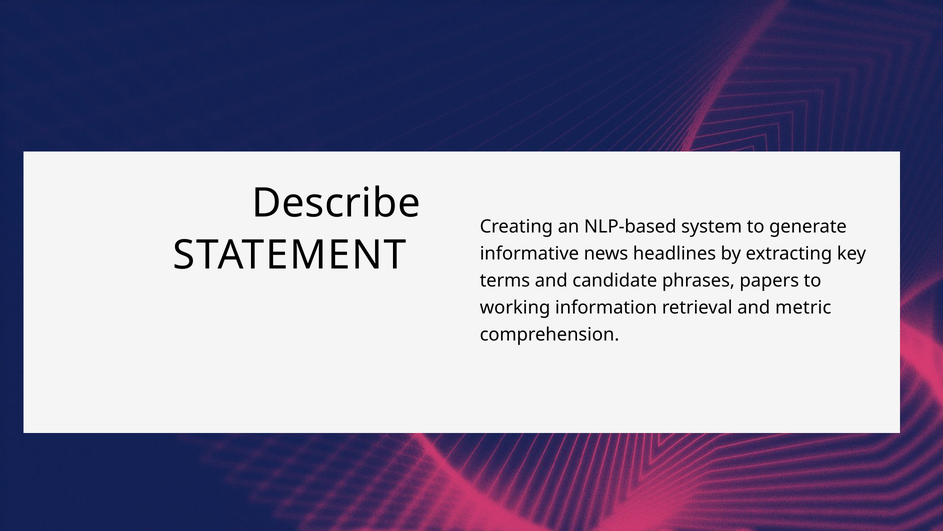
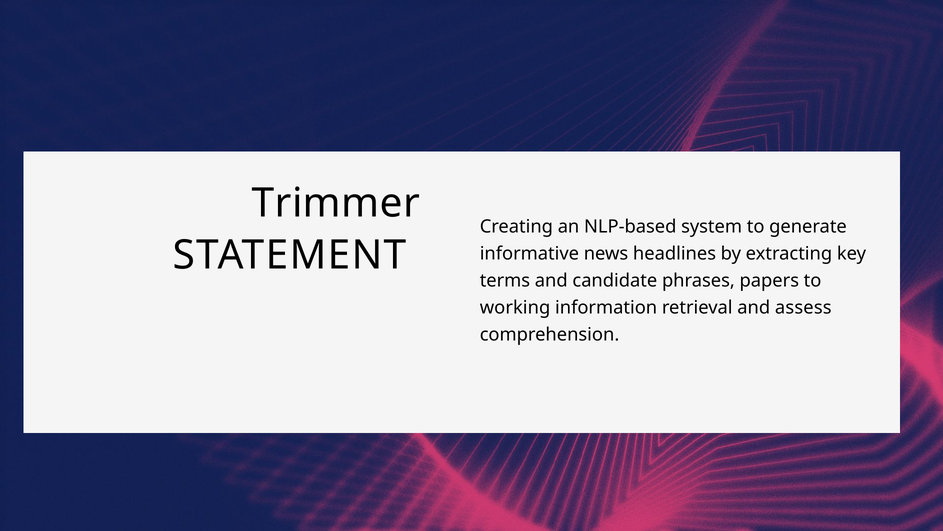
Describe: Describe -> Trimmer (336, 203)
metric: metric -> assess (803, 307)
